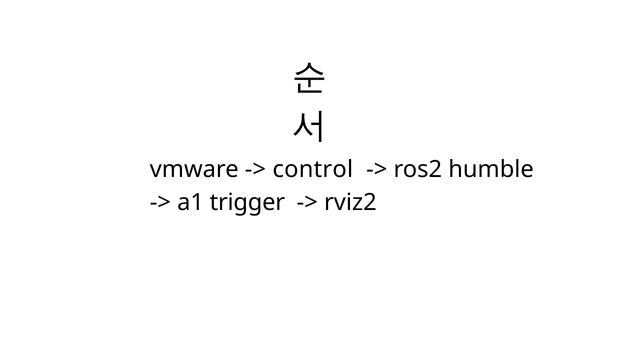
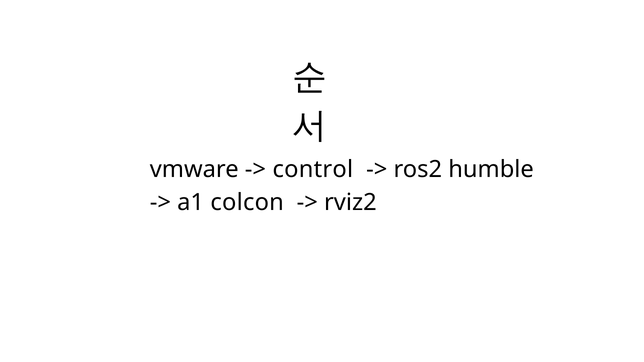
trigger: trigger -> colcon (247, 202)
